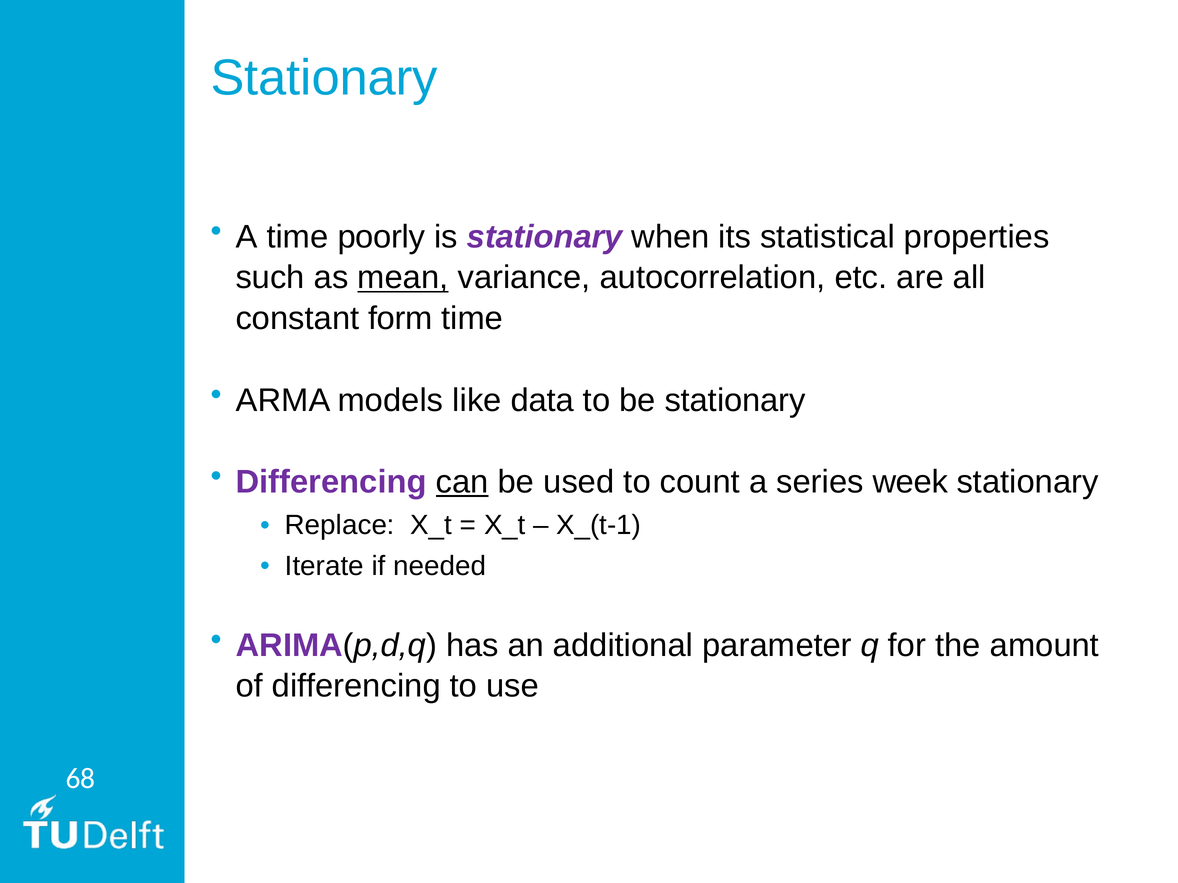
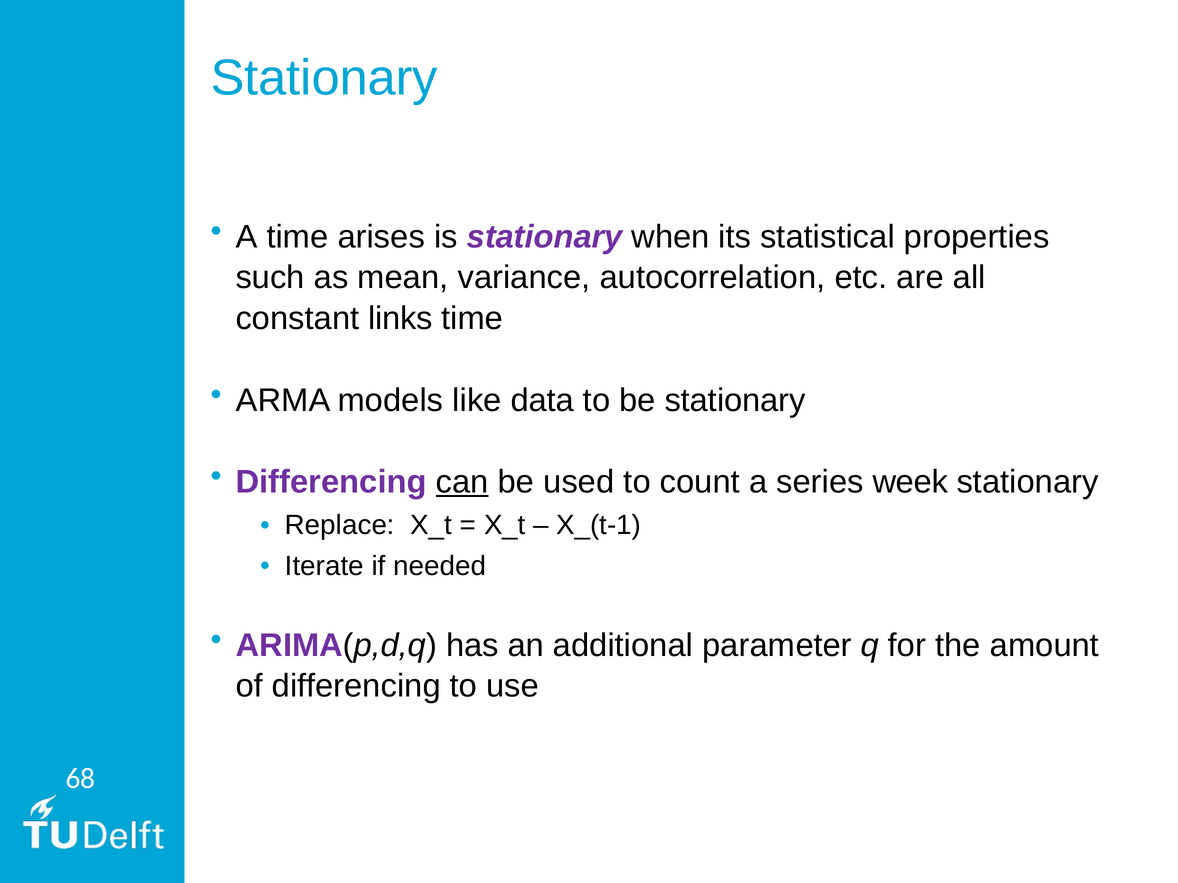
poorly: poorly -> arises (381, 237)
mean underline: present -> none (403, 278)
form: form -> links (400, 319)
